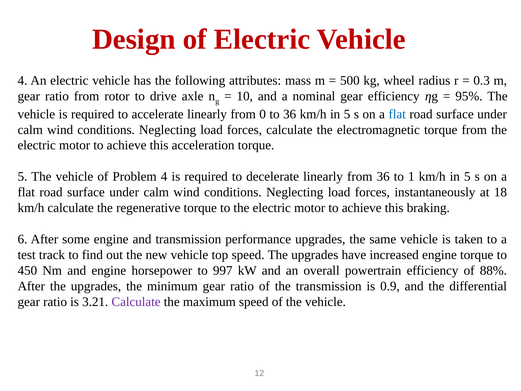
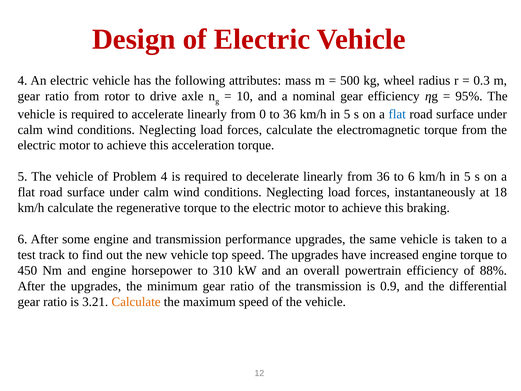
to 1: 1 -> 6 (411, 177)
997: 997 -> 310 (223, 270)
Calculate colour: purple -> orange (136, 302)
